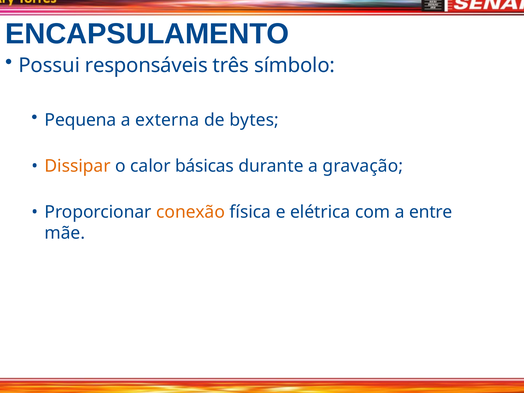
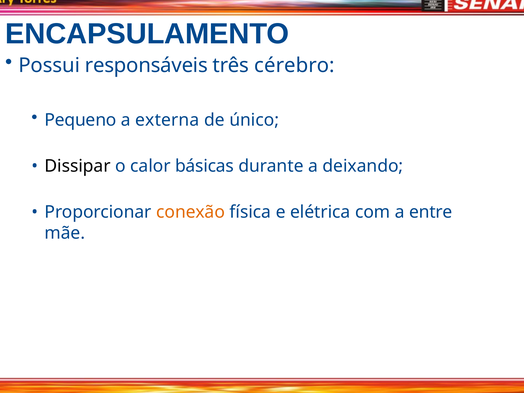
símbolo: símbolo -> cérebro (294, 65)
Pequena: Pequena -> Pequeno (80, 120)
bytes: bytes -> único (254, 120)
Dissipar colour: orange -> black (78, 166)
gravação: gravação -> deixando (363, 166)
